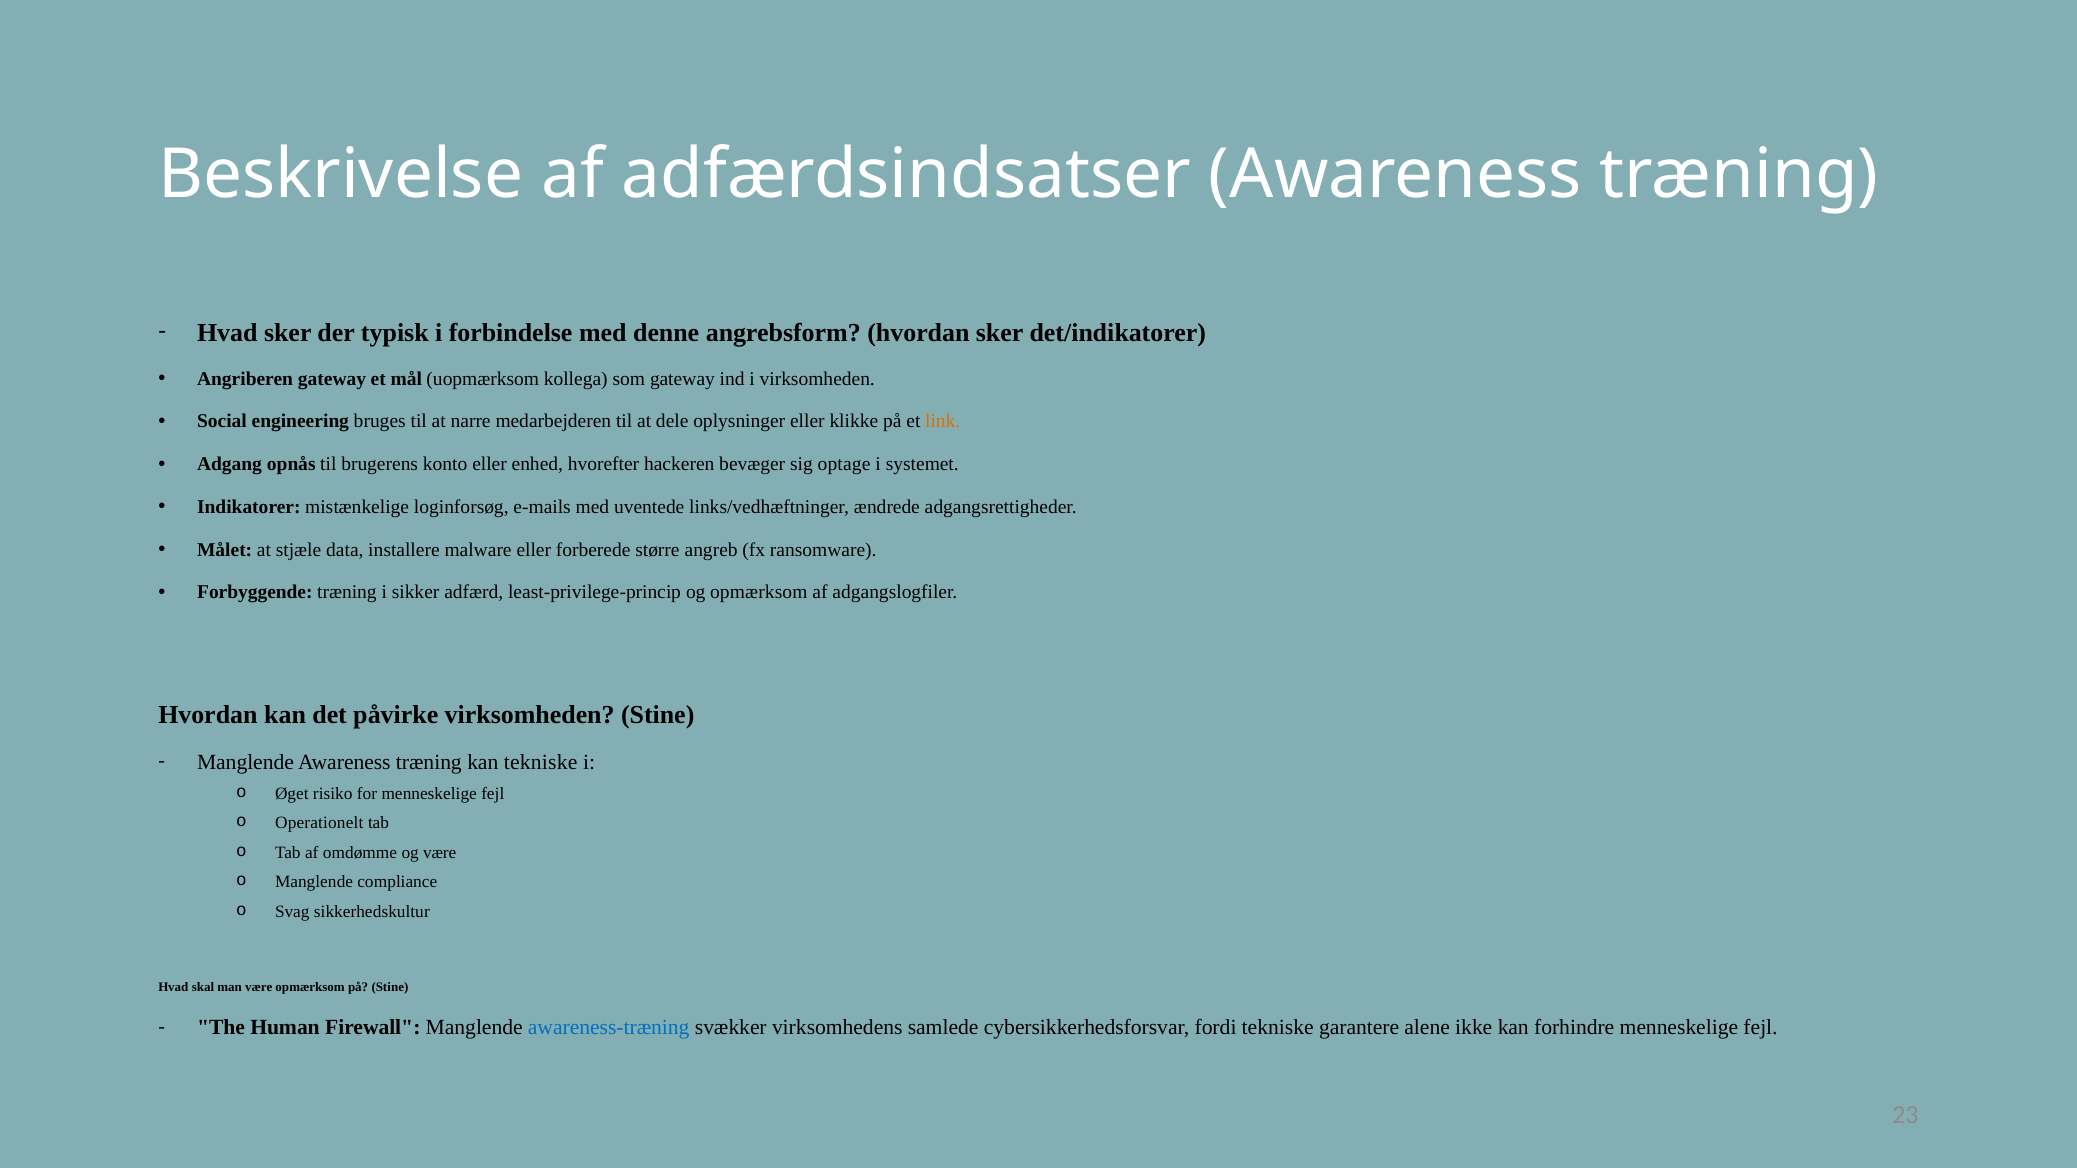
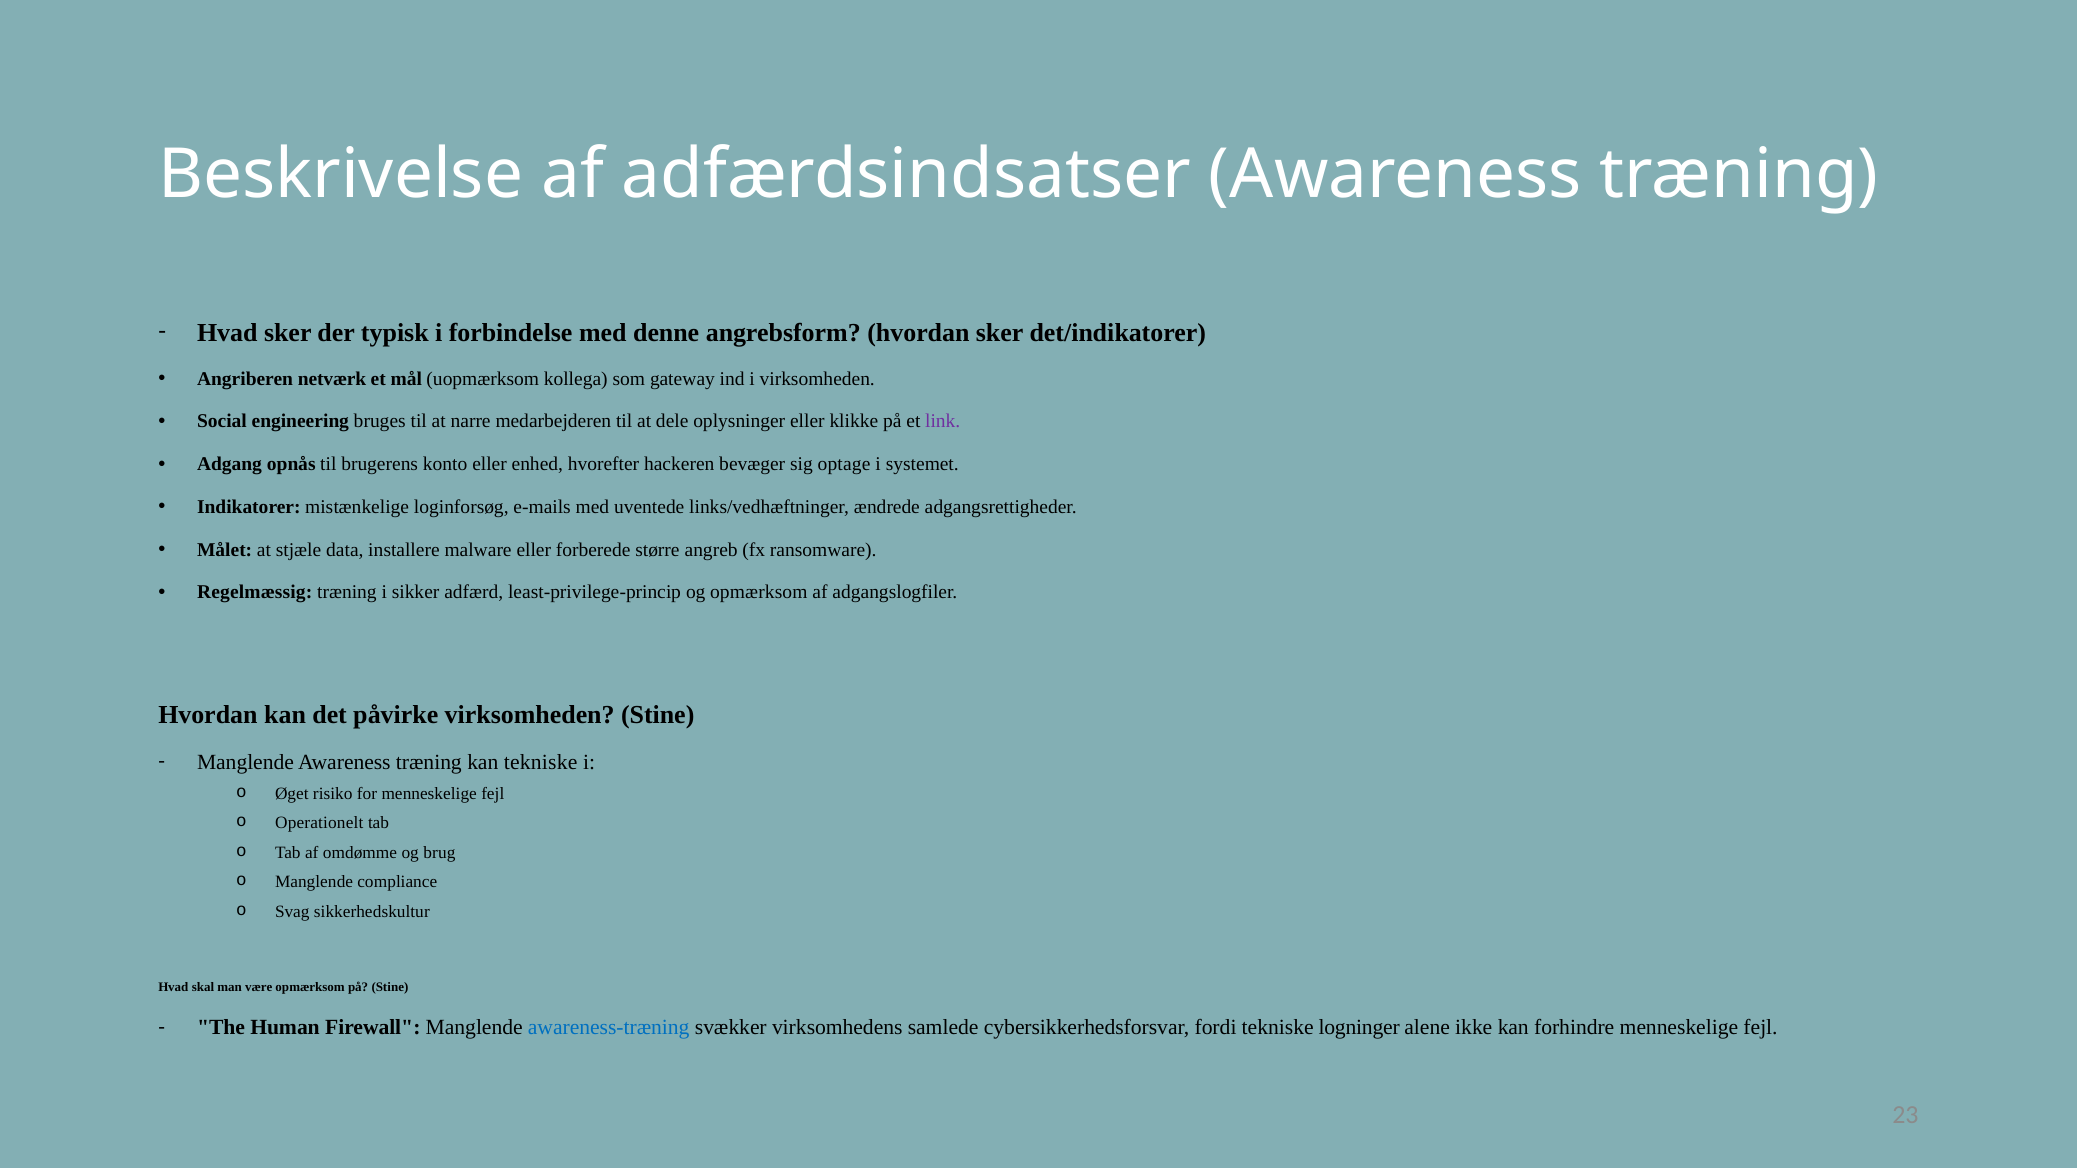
Angriberen gateway: gateway -> netværk (332, 379)
link colour: orange -> purple (943, 422)
Forbyggende: Forbyggende -> Regelmæssig (255, 593)
og være: være -> brug (440, 853)
garantere: garantere -> logninger (1359, 1028)
